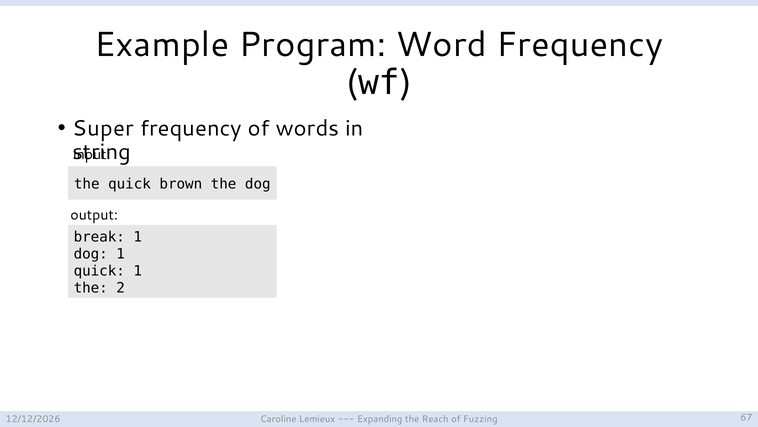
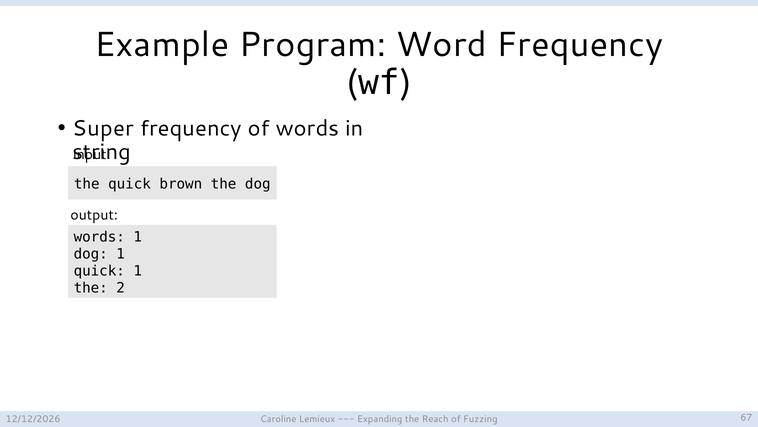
break: break -> words (99, 236)
